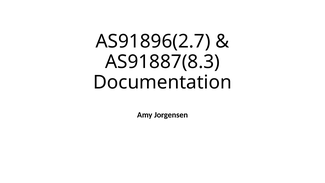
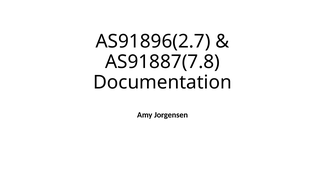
AS91887(8.3: AS91887(8.3 -> AS91887(7.8 (162, 62)
